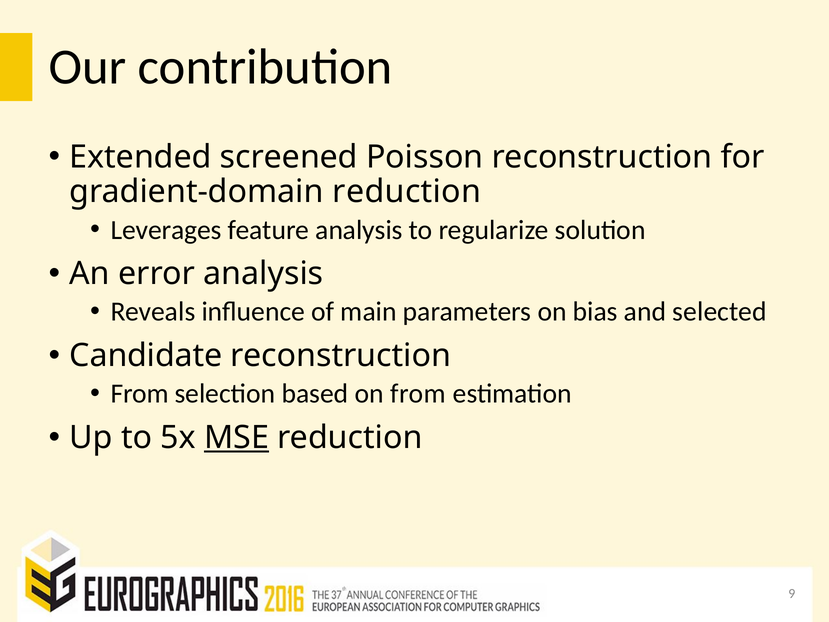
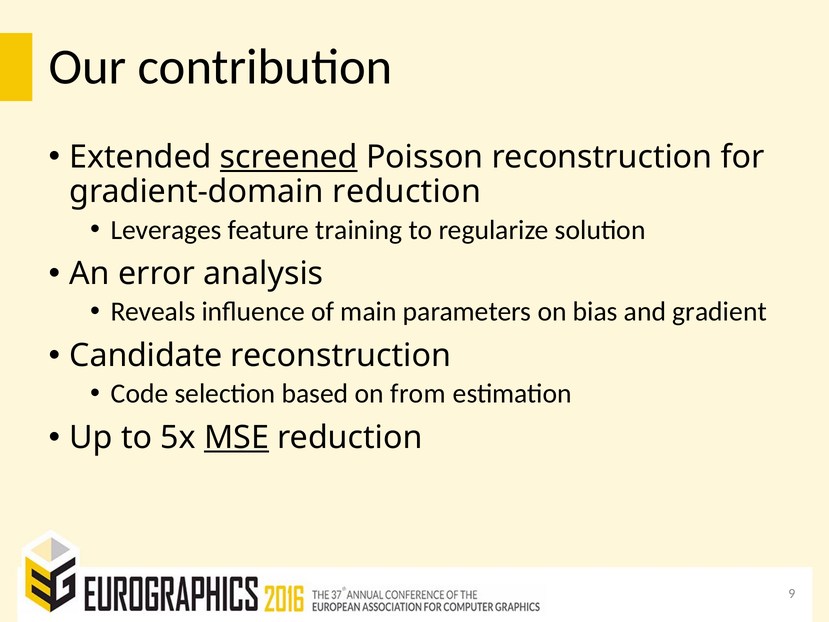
screened underline: none -> present (289, 157)
feature analysis: analysis -> training (359, 230)
selected: selected -> gradient (720, 312)
From: From -> Code (140, 394)
